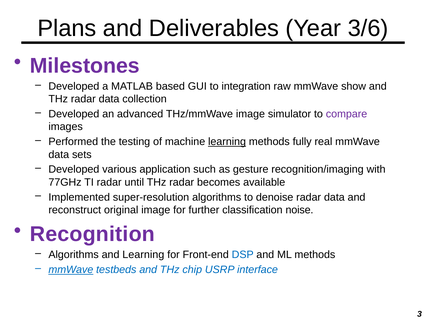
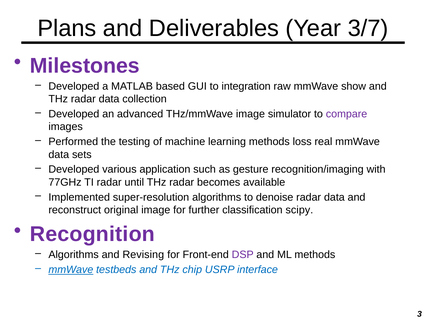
3/6: 3/6 -> 3/7 (368, 28)
learning underline: present -> none (227, 141)
fully: fully -> loss (302, 141)
noise: noise -> scipy (299, 210)
and Learning: Learning -> Revising (143, 254)
DSP colour: blue -> purple (243, 254)
